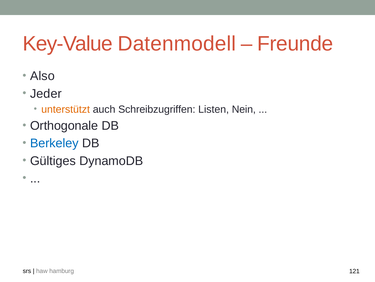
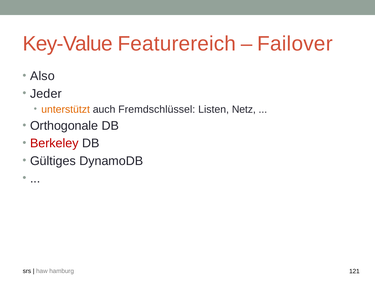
Datenmodell: Datenmodell -> Featurereich (177, 44)
Freunde: Freunde -> Failover (295, 44)
Schreibzugriffen: Schreibzugriffen -> Fremdschlüssel (157, 109)
Nein: Nein -> Netz (244, 109)
Berkeley colour: blue -> red (54, 143)
